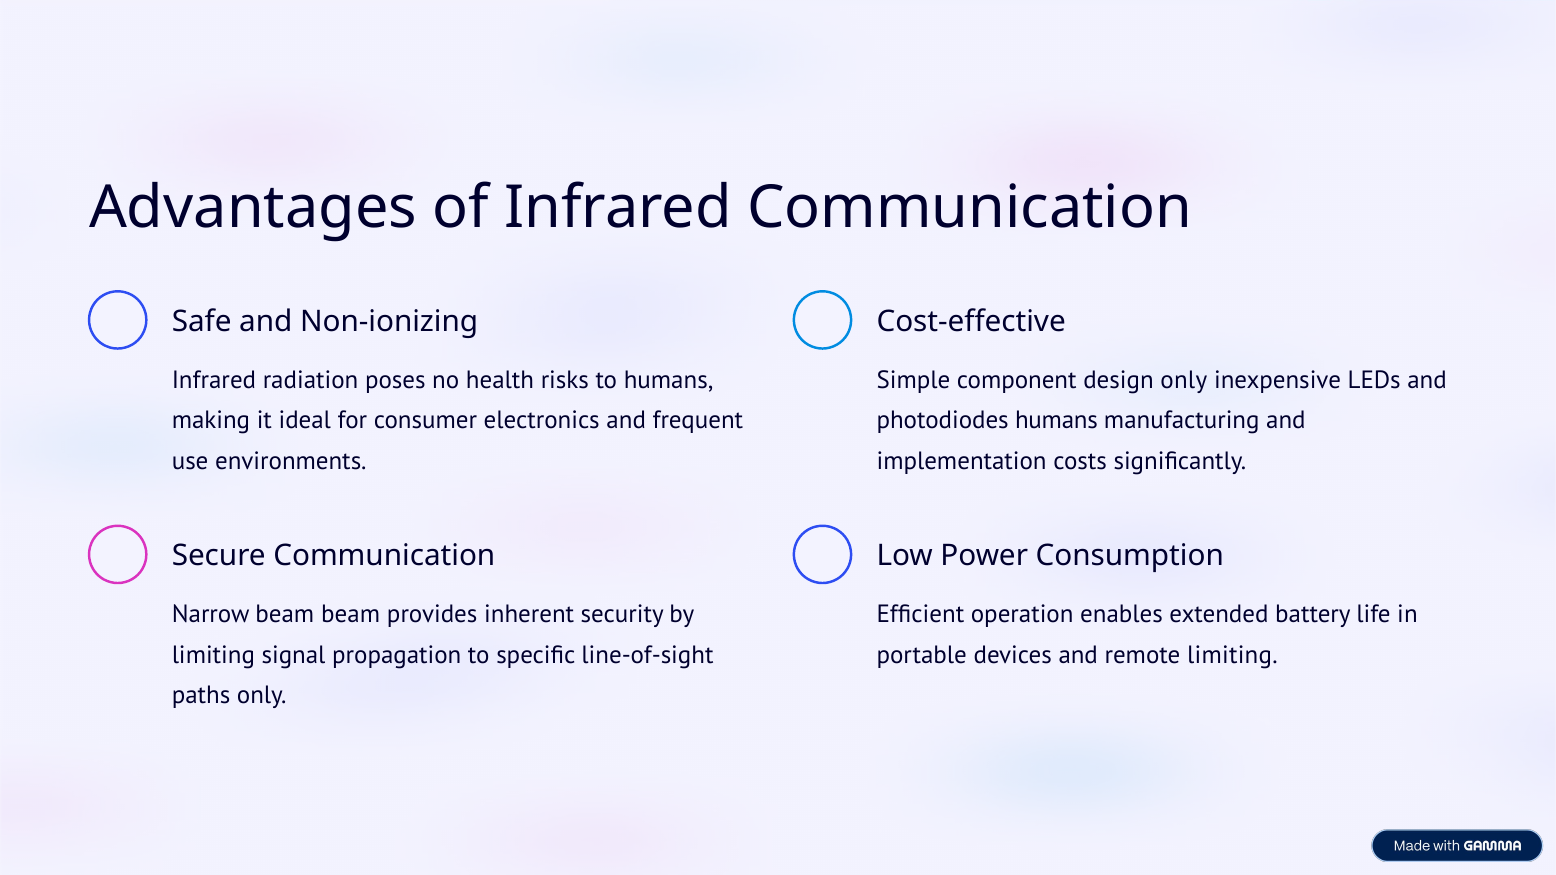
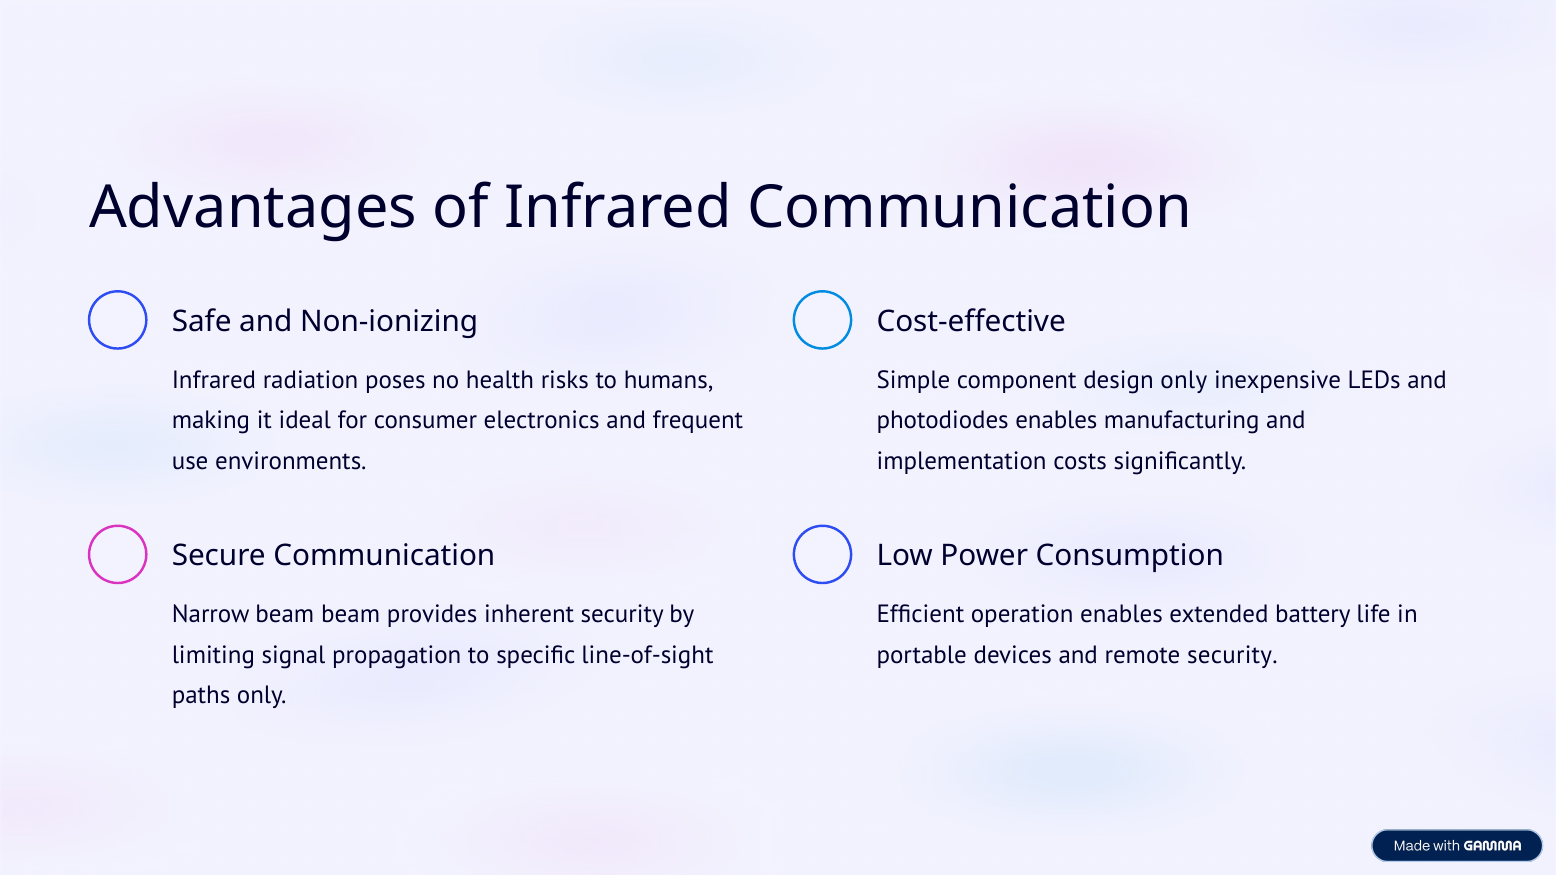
photodiodes humans: humans -> enables (1056, 421)
remote limiting: limiting -> security (1232, 655)
